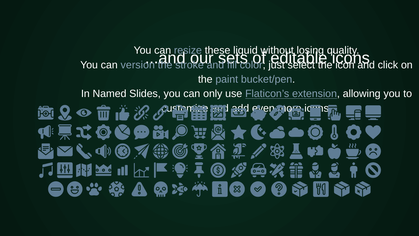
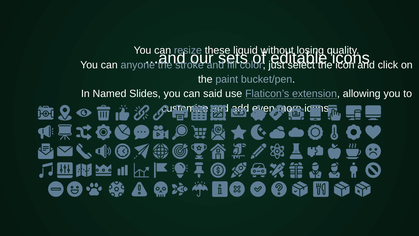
version: version -> anyone (138, 65)
only: only -> said (213, 94)
